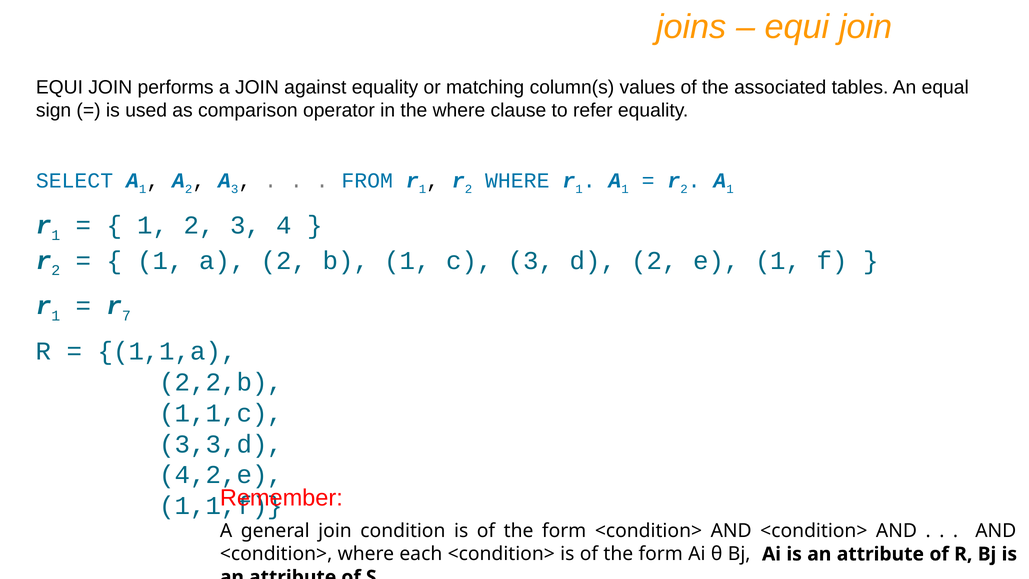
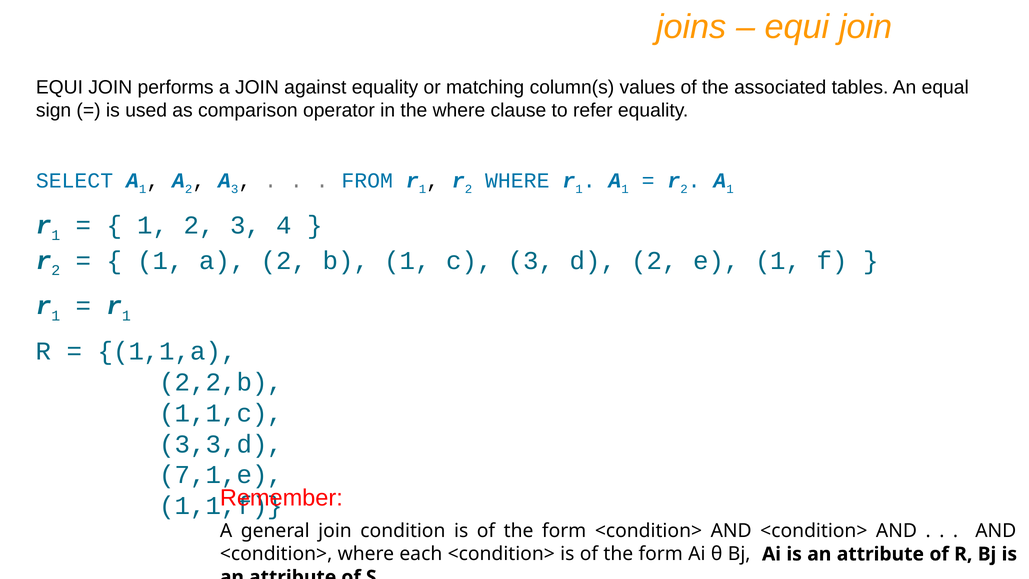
7: 7 -> 1 (126, 316)
4,2,e: 4,2,e -> 7,1,e (221, 475)
